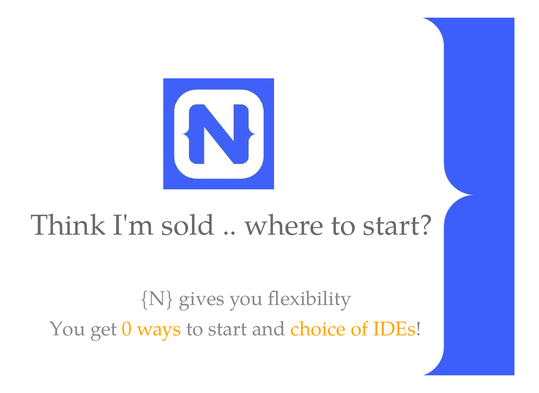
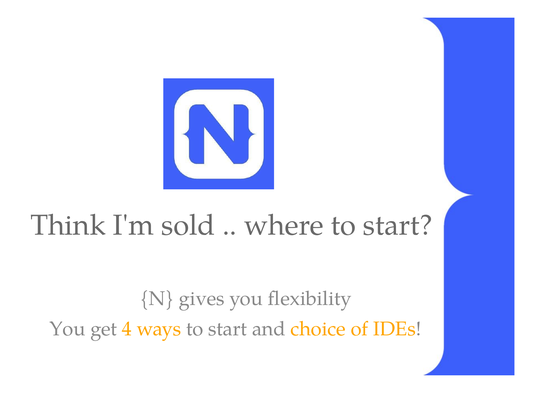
0: 0 -> 4 (127, 329)
